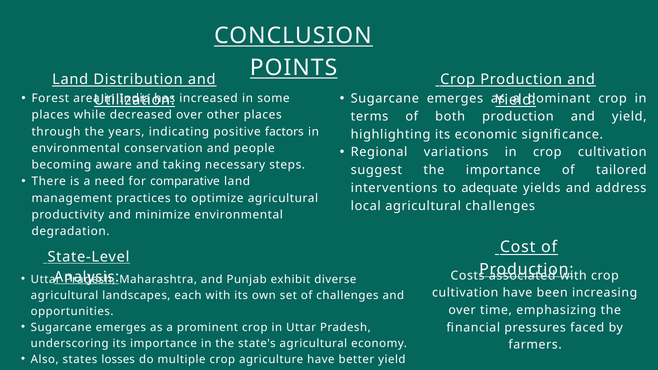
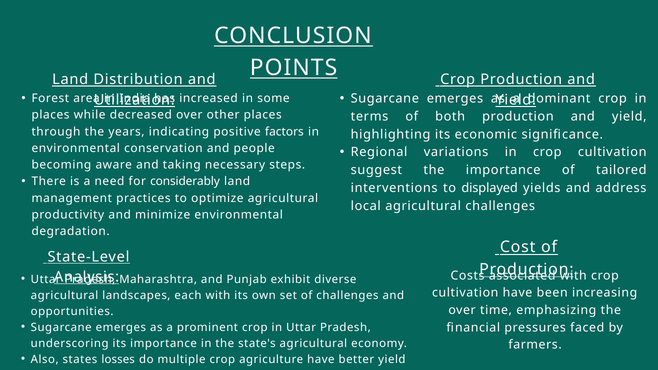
comparative: comparative -> considerably (185, 182)
adequate: adequate -> displayed (490, 188)
